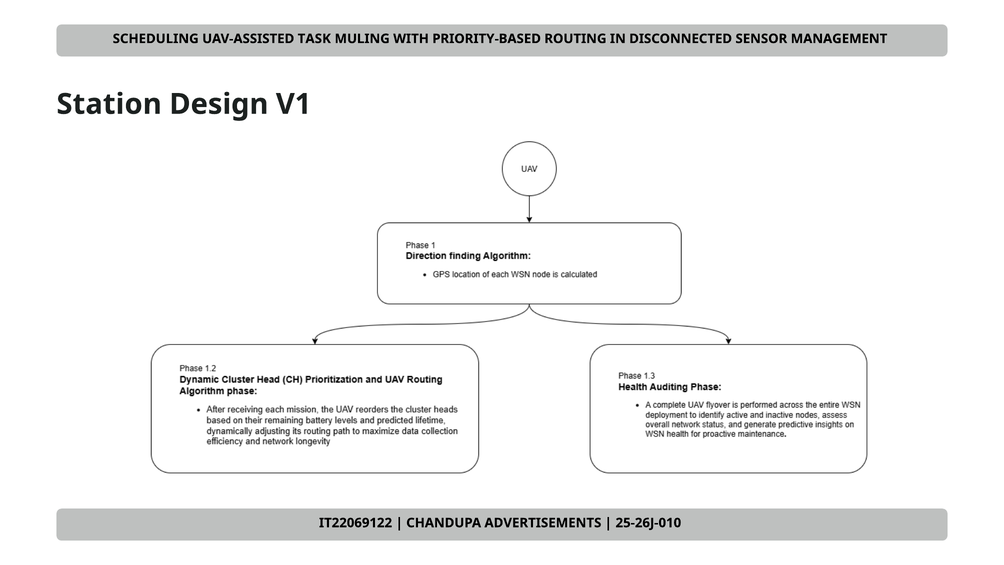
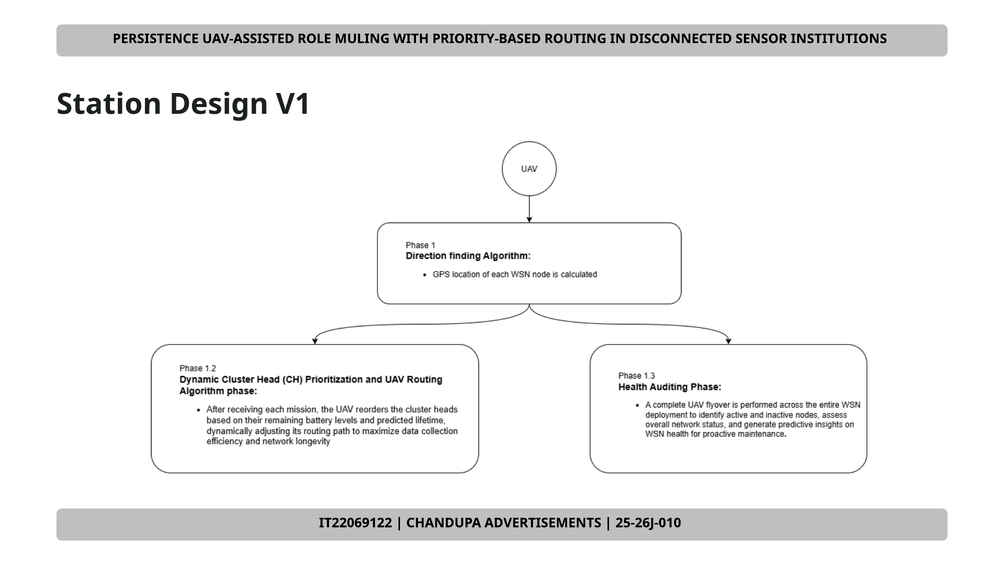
SCHEDULING: SCHEDULING -> PERSISTENCE (156, 39)
TASK: TASK -> ROLE (314, 39)
MANAGEMENT: MANAGEMENT -> INSTITUTIONS (839, 39)
